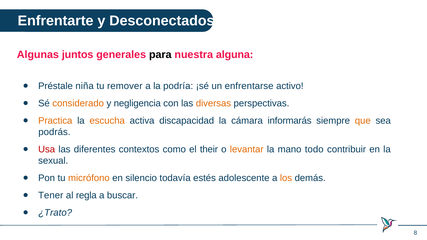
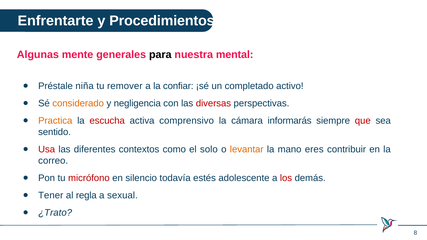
Desconectados: Desconectados -> Procedimientos (162, 21)
juntos: juntos -> mente (78, 55)
alguna: alguna -> mental (235, 55)
podría: podría -> confiar (178, 86)
enfrentarse: enfrentarse -> completado (249, 86)
diversas colour: orange -> red (213, 103)
escucha colour: orange -> red (107, 121)
discapacidad: discapacidad -> comprensivo (187, 121)
que colour: orange -> red (363, 121)
podrás: podrás -> sentido (55, 132)
their: their -> solo (209, 149)
todo: todo -> eres (314, 149)
sexual: sexual -> correo (53, 161)
micrófono colour: orange -> red (89, 178)
los colour: orange -> red (286, 178)
buscar: buscar -> sexual (122, 195)
